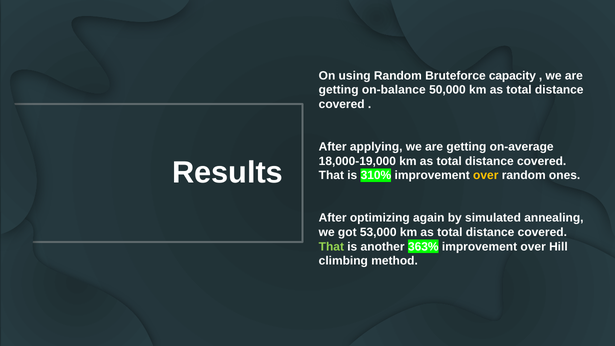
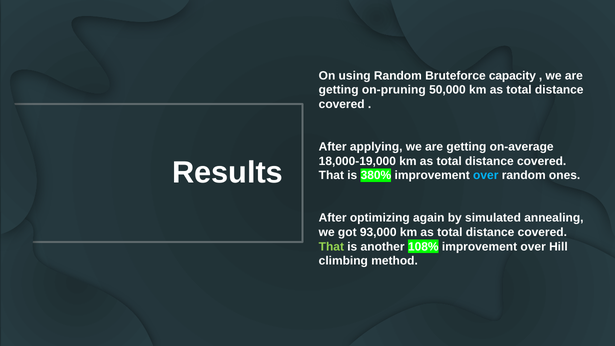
on-balance: on-balance -> on-pruning (394, 90)
310%: 310% -> 380% (376, 175)
over colour: yellow -> light blue (486, 175)
53,000: 53,000 -> 93,000 (378, 232)
363%: 363% -> 108% (423, 247)
